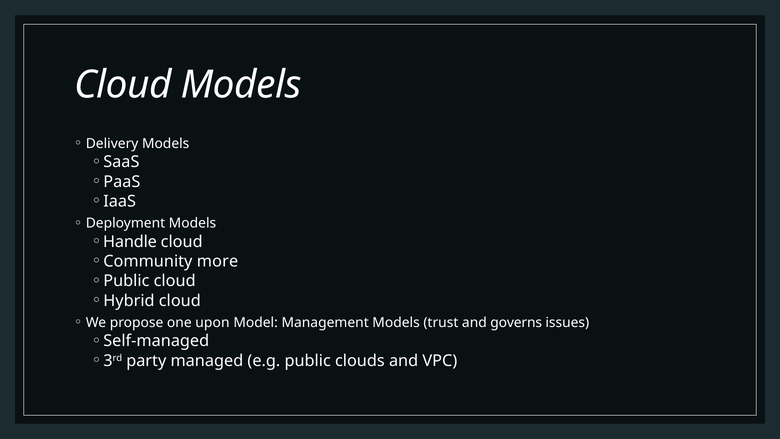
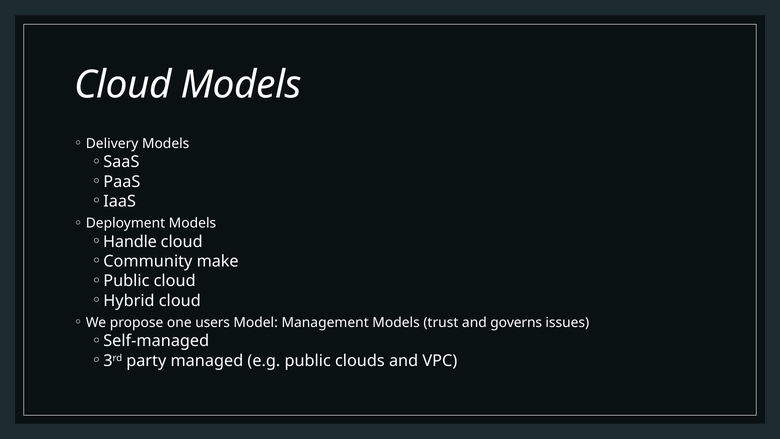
more: more -> make (218, 261)
upon: upon -> users (213, 322)
